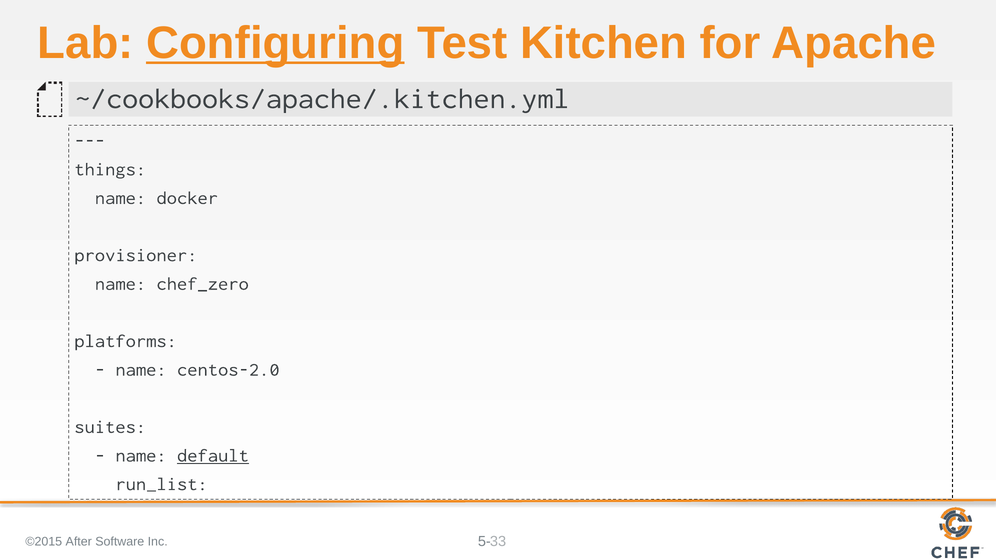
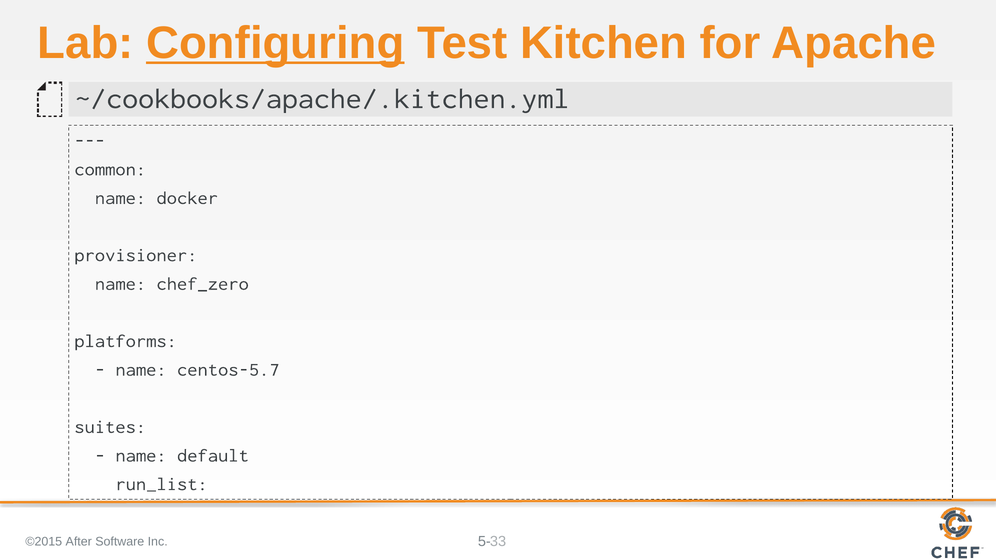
things: things -> common (110, 169)
centos-2.0: centos-2.0 -> centos-5.7 (228, 370)
default underline: present -> none (213, 456)
